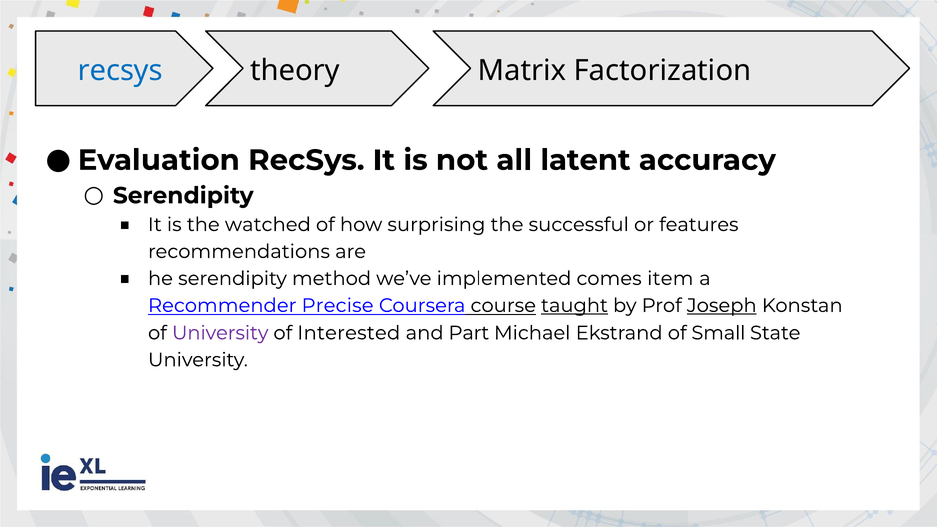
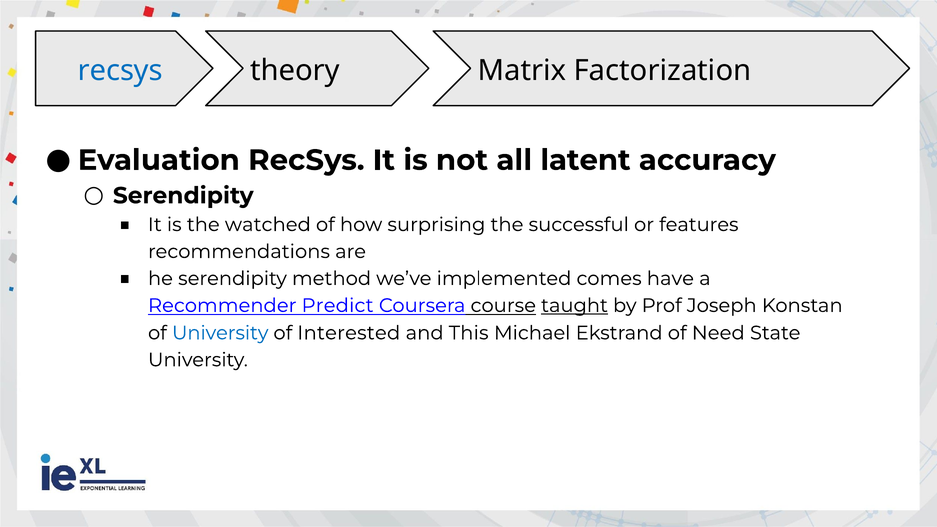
item: item -> have (670, 279)
Precise: Precise -> Predict (338, 306)
Joseph underline: present -> none (722, 306)
University colour: purple -> blue (220, 333)
Part: Part -> This (469, 333)
Small: Small -> Need (718, 333)
